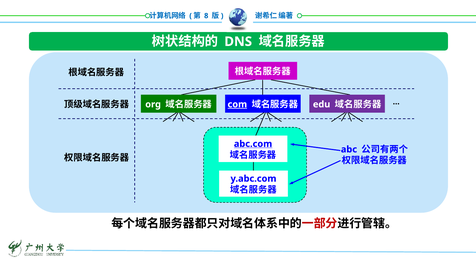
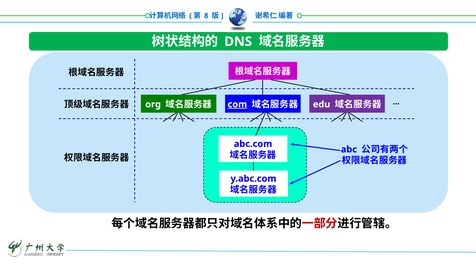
abc.com underline: present -> none (253, 144)
